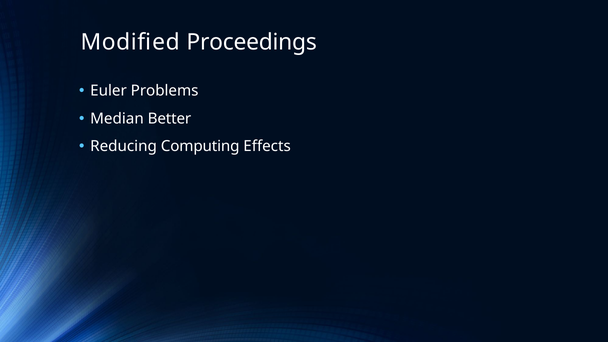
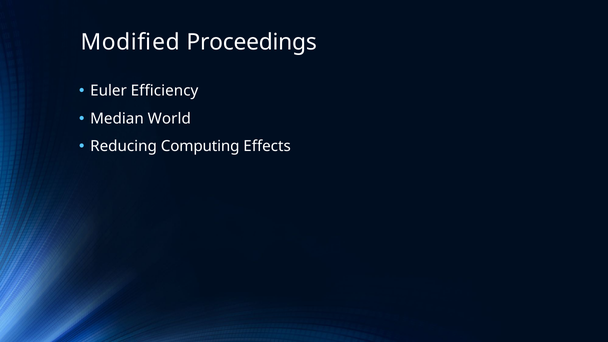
Problems: Problems -> Efficiency (165, 91)
Better: Better -> World (169, 119)
